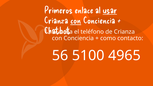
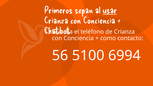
enlace: enlace -> sepan (84, 10)
con underline: present -> none (76, 21)
4965: 4965 -> 6994 (124, 56)
